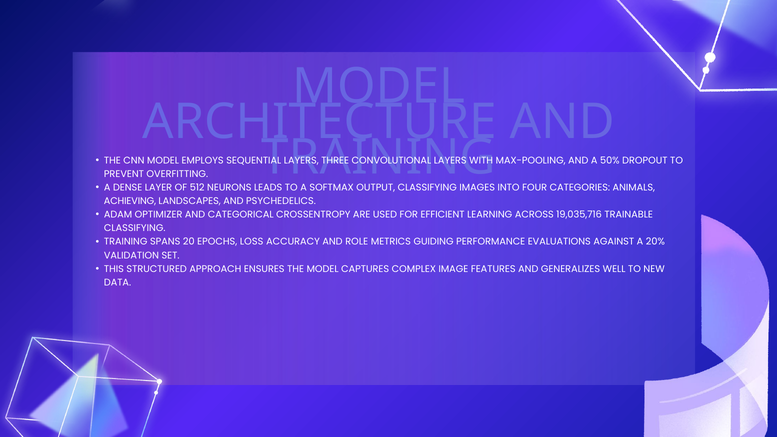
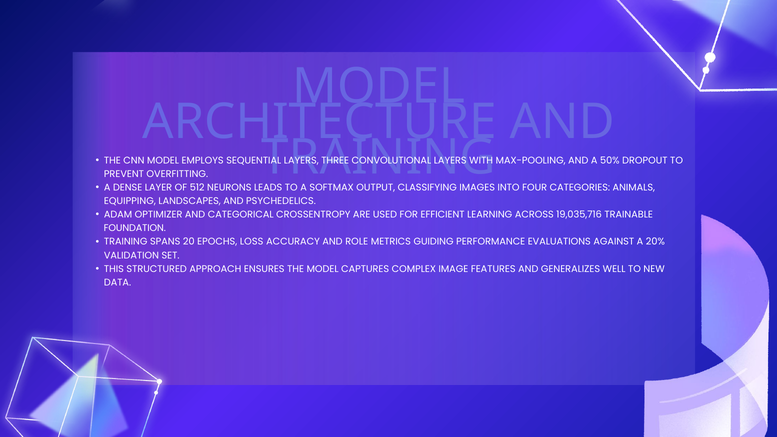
ACHIEVING: ACHIEVING -> EQUIPPING (130, 201)
CLASSIFYING: CLASSIFYING -> FOUNDATION (135, 228)
